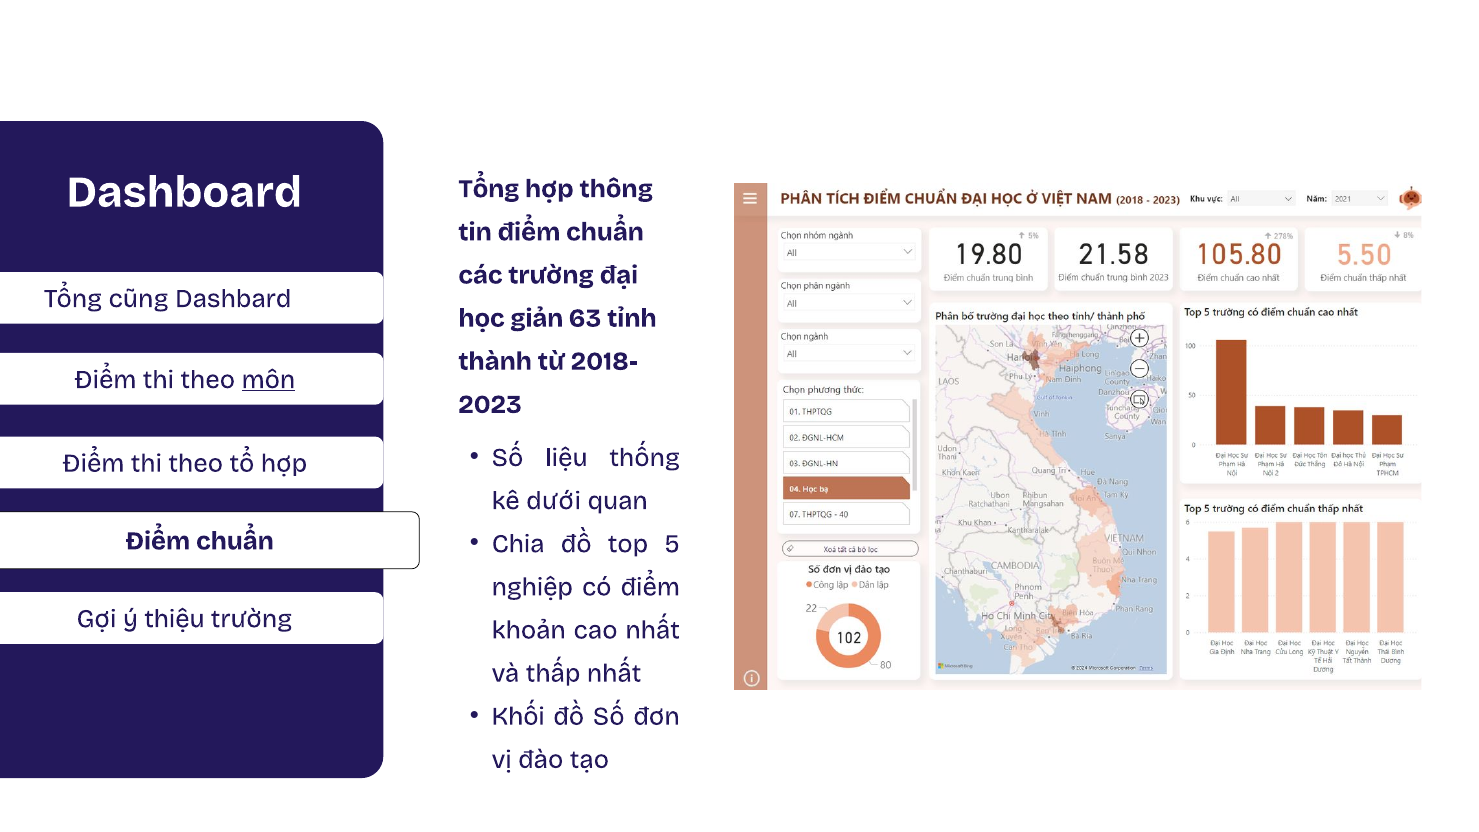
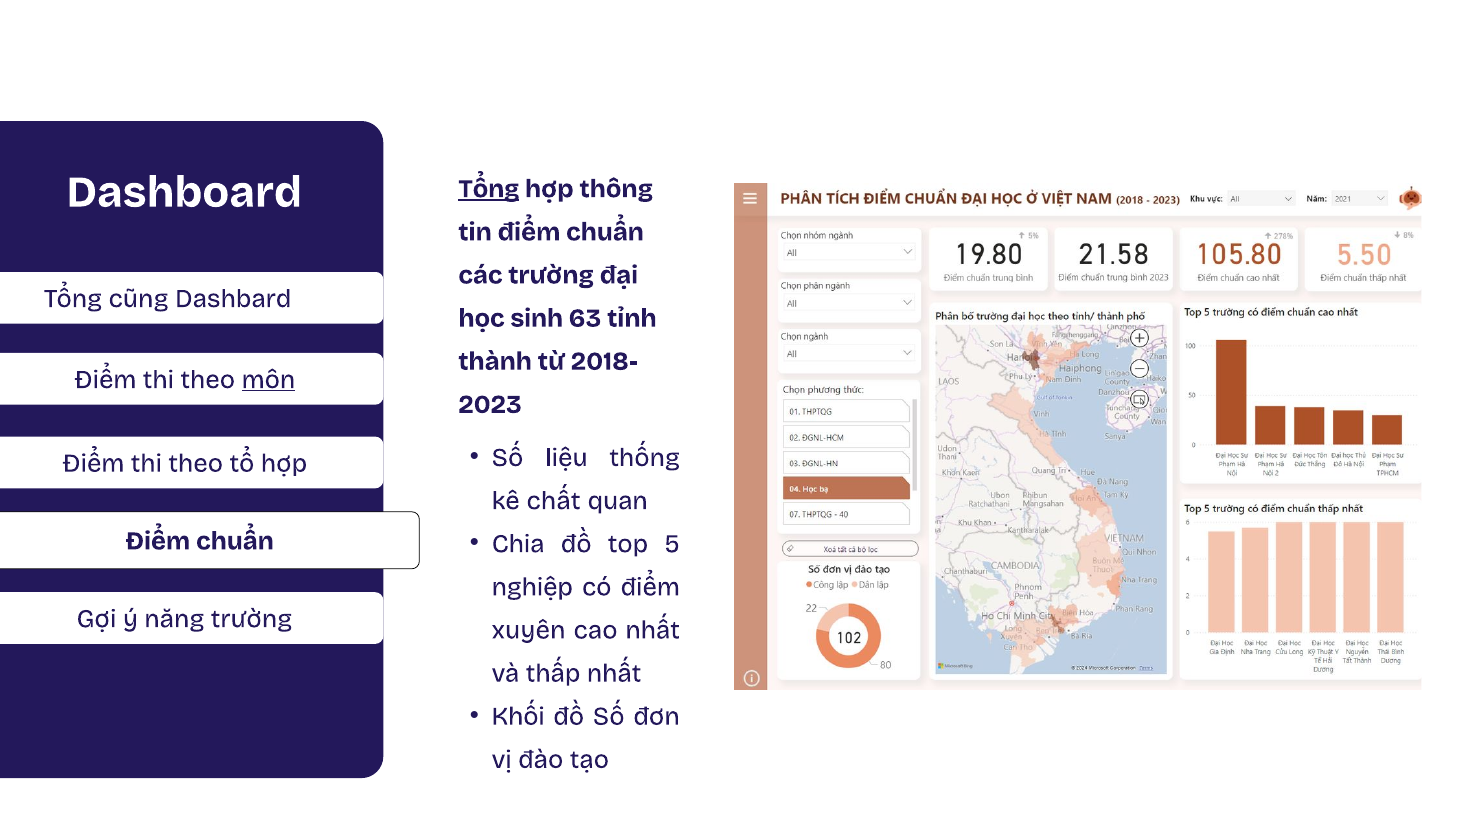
Tổng underline: none -> present (489, 189)
giản: giản -> sinh (537, 318)
dưới: dưới -> chất (553, 501)
thiệu: thiệu -> năng (174, 619)
khoản: khoản -> xuyên (529, 630)
